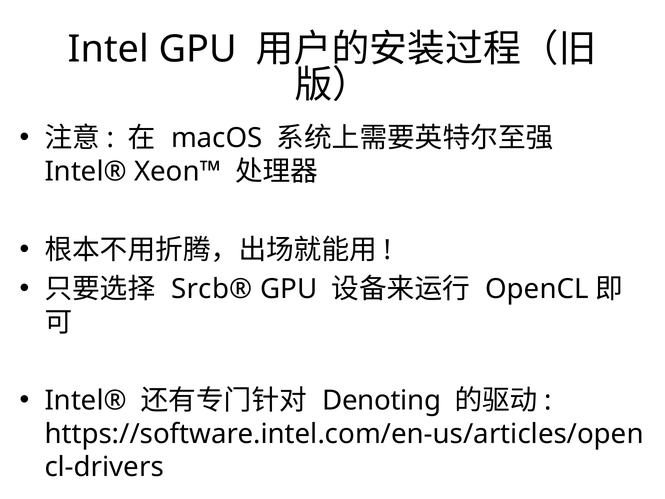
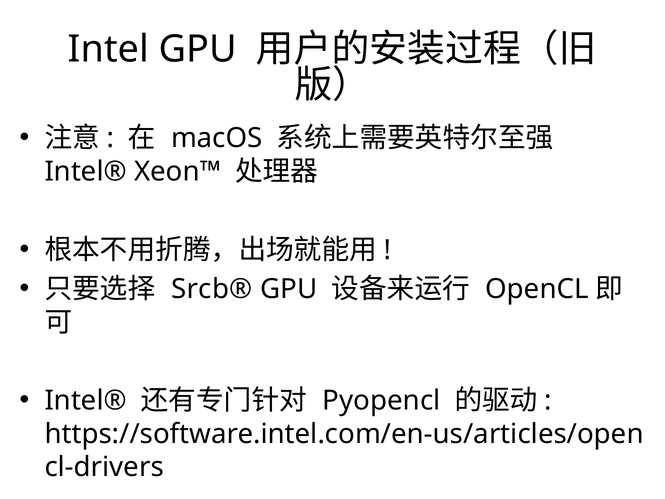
Denoting: Denoting -> Pyopencl (382, 401)
